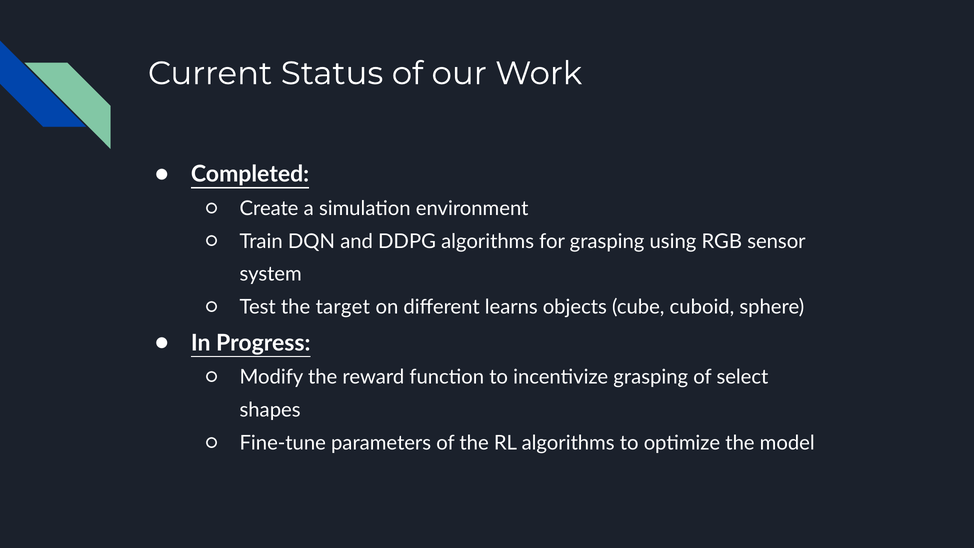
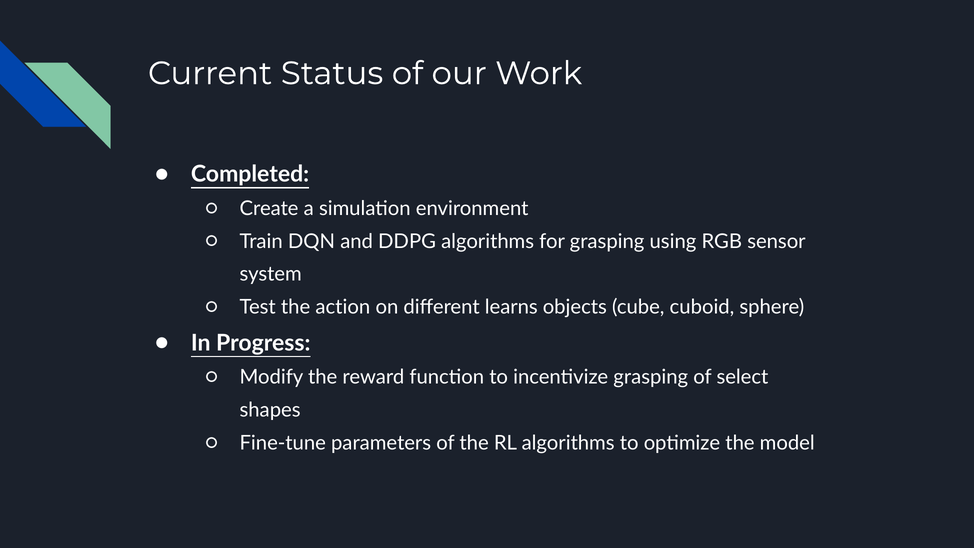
target: target -> action (343, 307)
